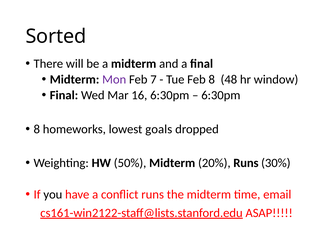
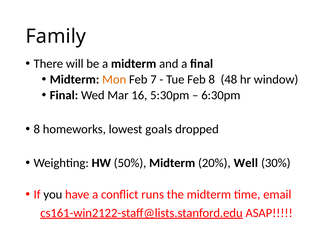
Sorted: Sorted -> Family (56, 36)
Mon colour: purple -> orange (114, 79)
16 6:30pm: 6:30pm -> 5:30pm (170, 95)
20% Runs: Runs -> Well (246, 163)
